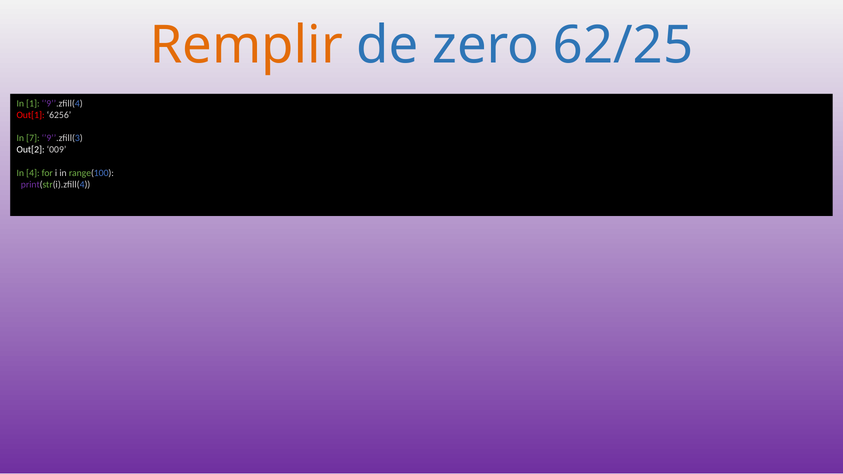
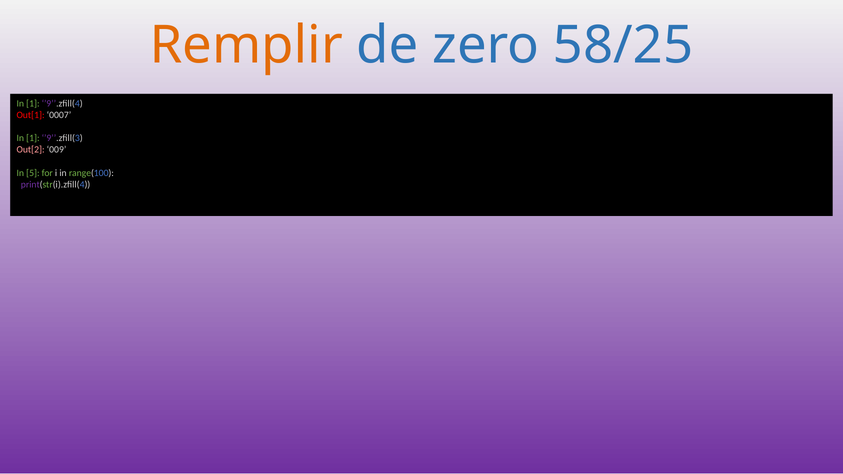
62/25: 62/25 -> 58/25 (623, 45)
6256: 6256 -> 0007 (59, 115)
7: 7 -> 1 (33, 138)
Out[2 colour: white -> pink (31, 150)
4: 4 -> 5 (33, 173)
